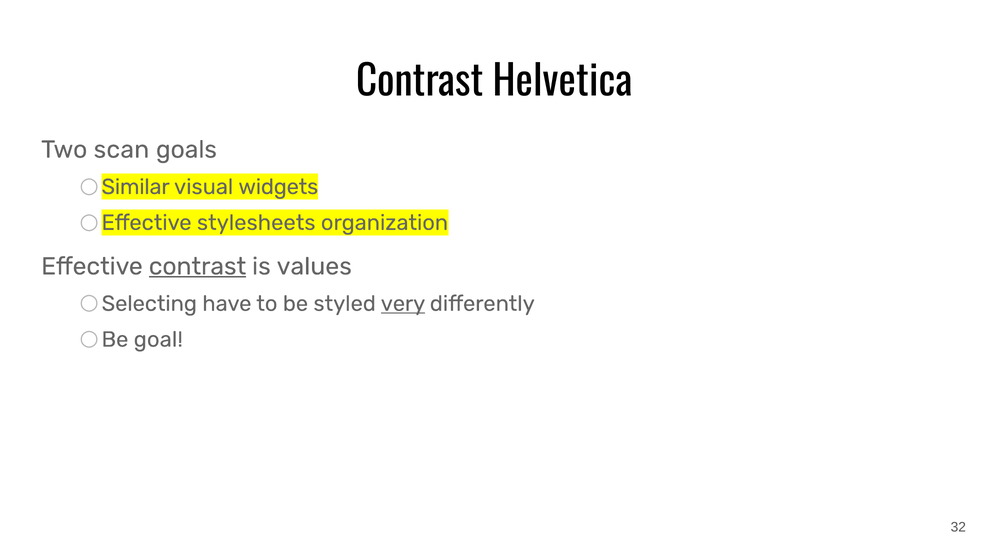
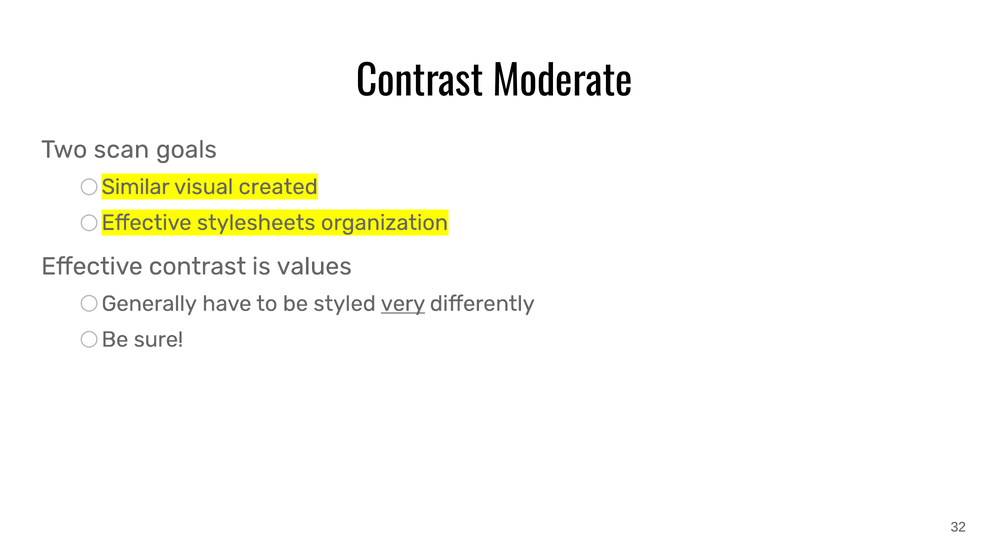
Helvetica: Helvetica -> Moderate (563, 82)
widgets: widgets -> created (278, 187)
contrast underline: present -> none (197, 266)
Selecting: Selecting -> Generally (149, 303)
goal: goal -> sure (158, 339)
